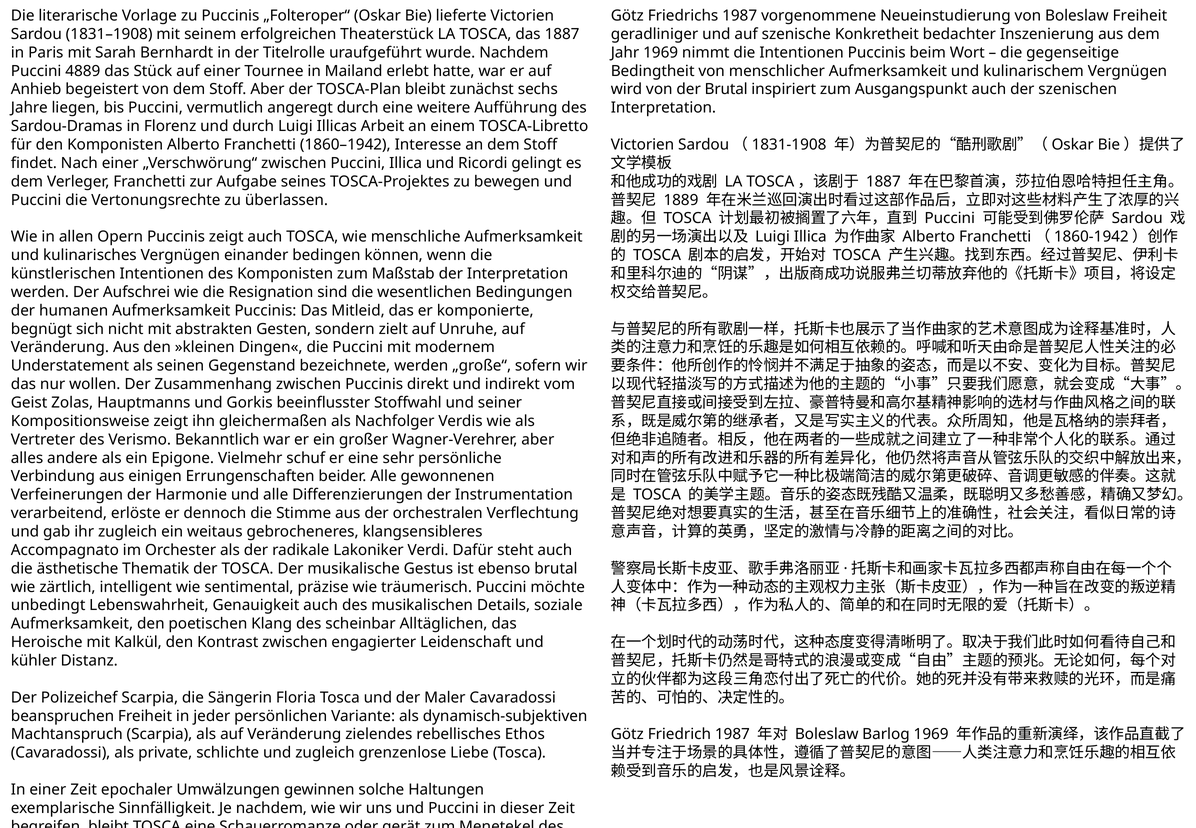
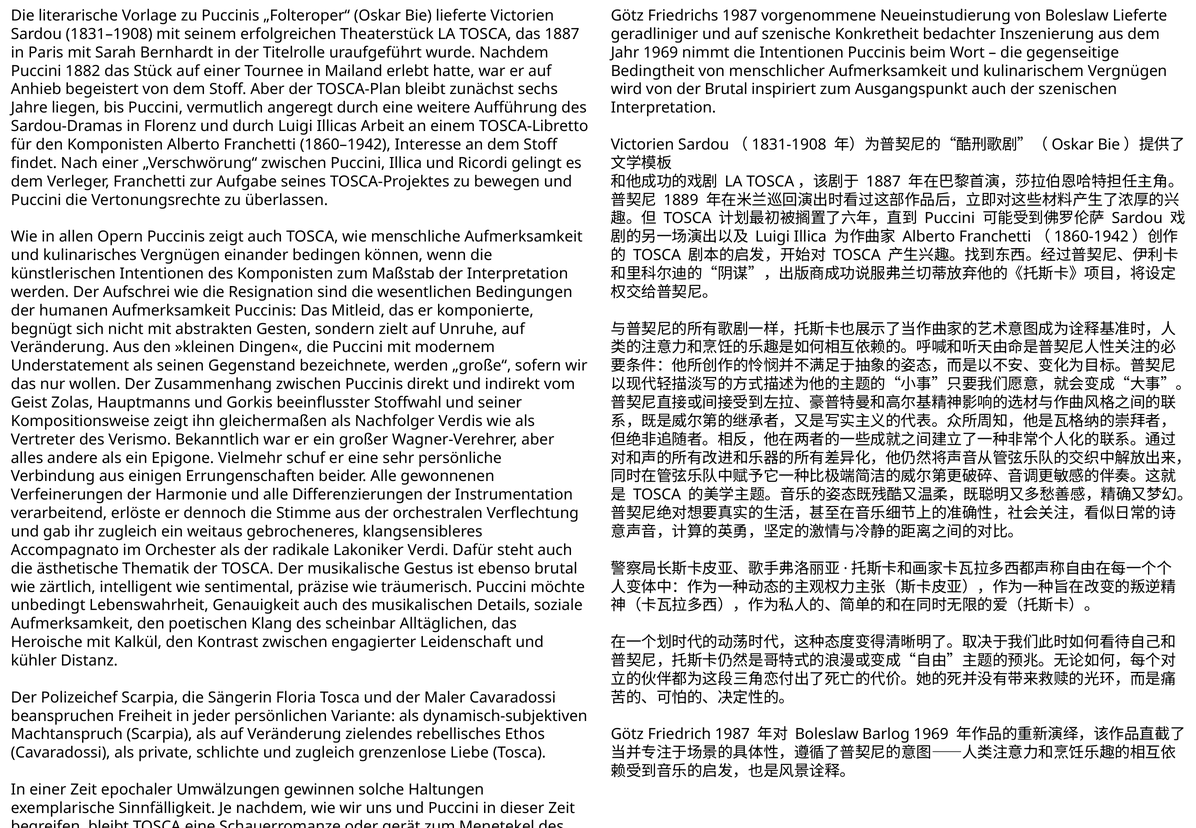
Boleslaw Freiheit: Freiheit -> Lieferte (1140, 16)
4889: 4889 -> 1882 (83, 71)
